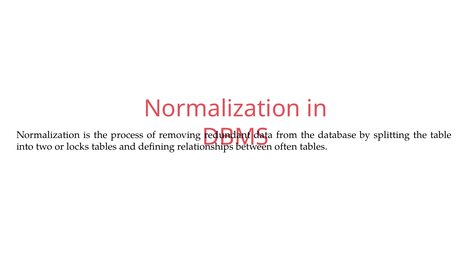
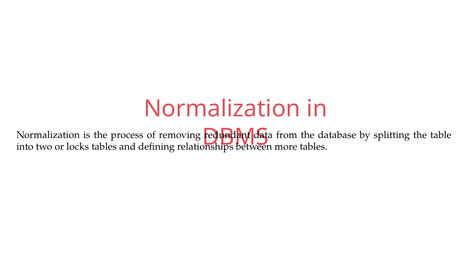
often: often -> more (286, 147)
